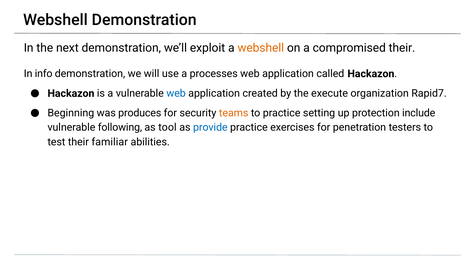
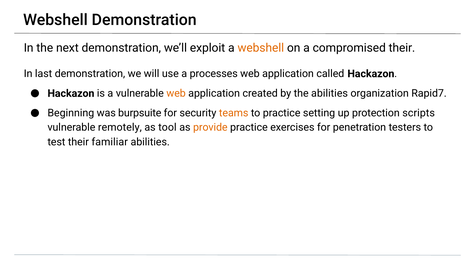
info: info -> last (44, 74)
web colour: blue -> orange (176, 93)
the execute: execute -> abilities (330, 93)
produces: produces -> burpsuite (140, 113)
include: include -> scripts (419, 113)
following: following -> remotely (120, 128)
provide colour: blue -> orange (210, 128)
